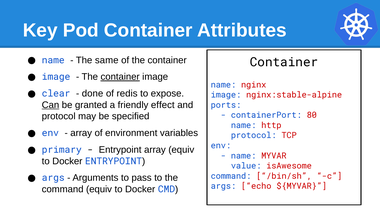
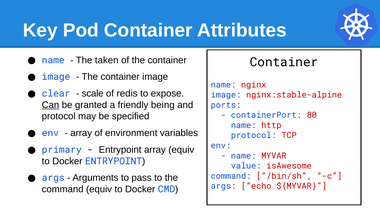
same: same -> taken (107, 60)
container underline: present -> none (120, 77)
done: done -> scale (93, 93)
effect: effect -> being (163, 105)
